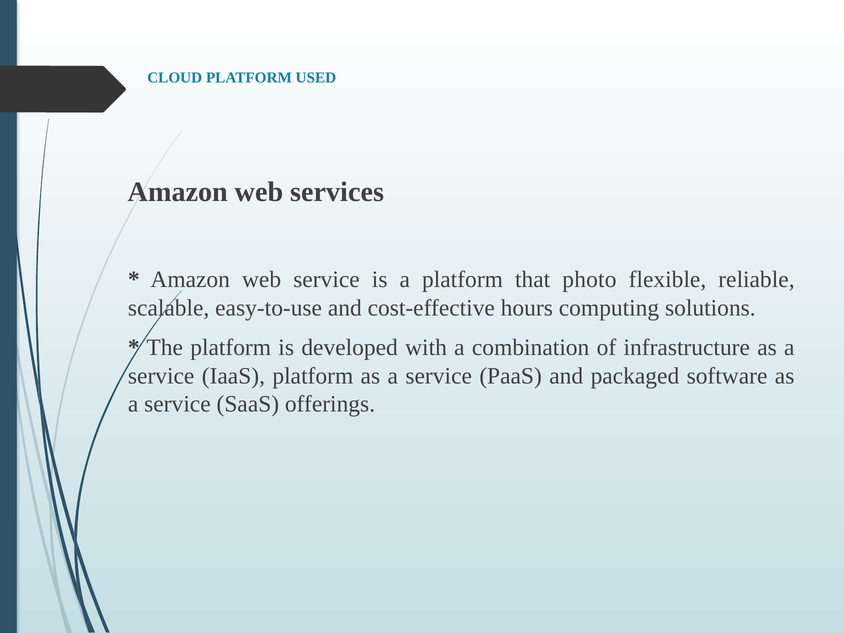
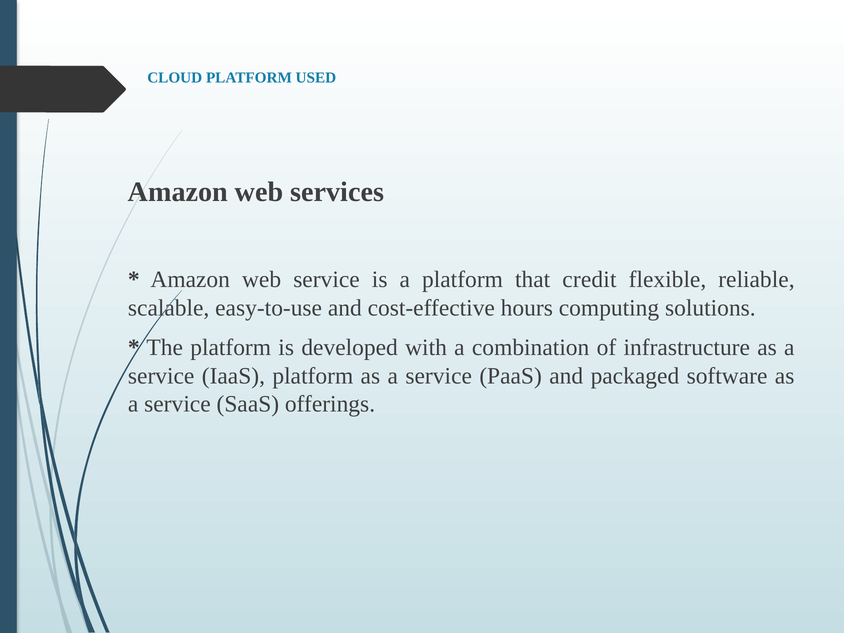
photo: photo -> credit (589, 280)
